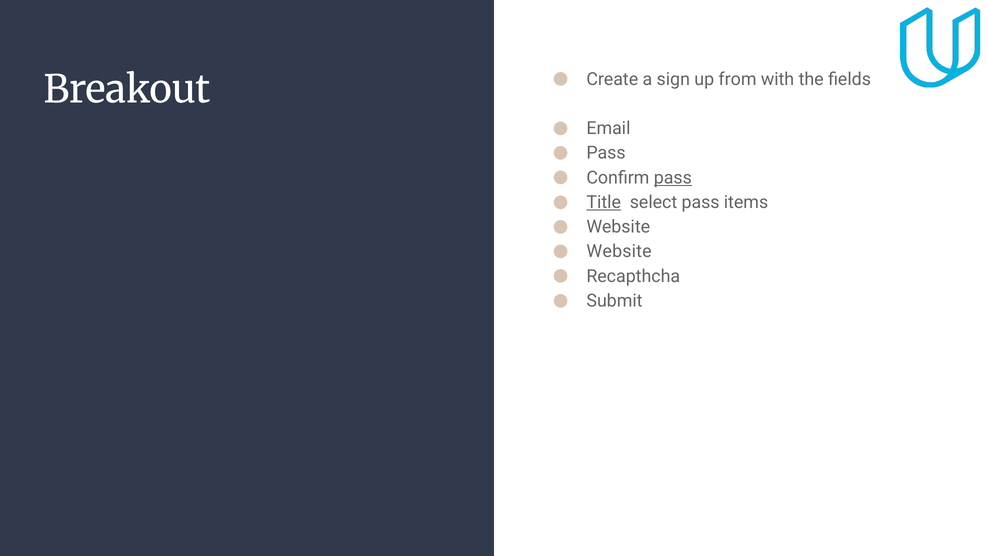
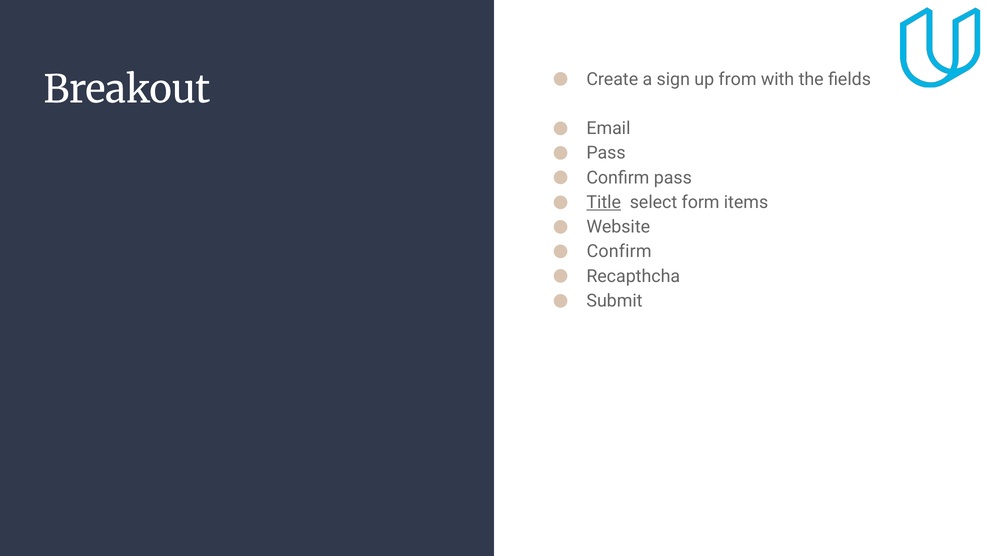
pass underline: present -> none (673, 178)
select pass: pass -> form (701, 202)
Website: Website -> Confirm (619, 251)
